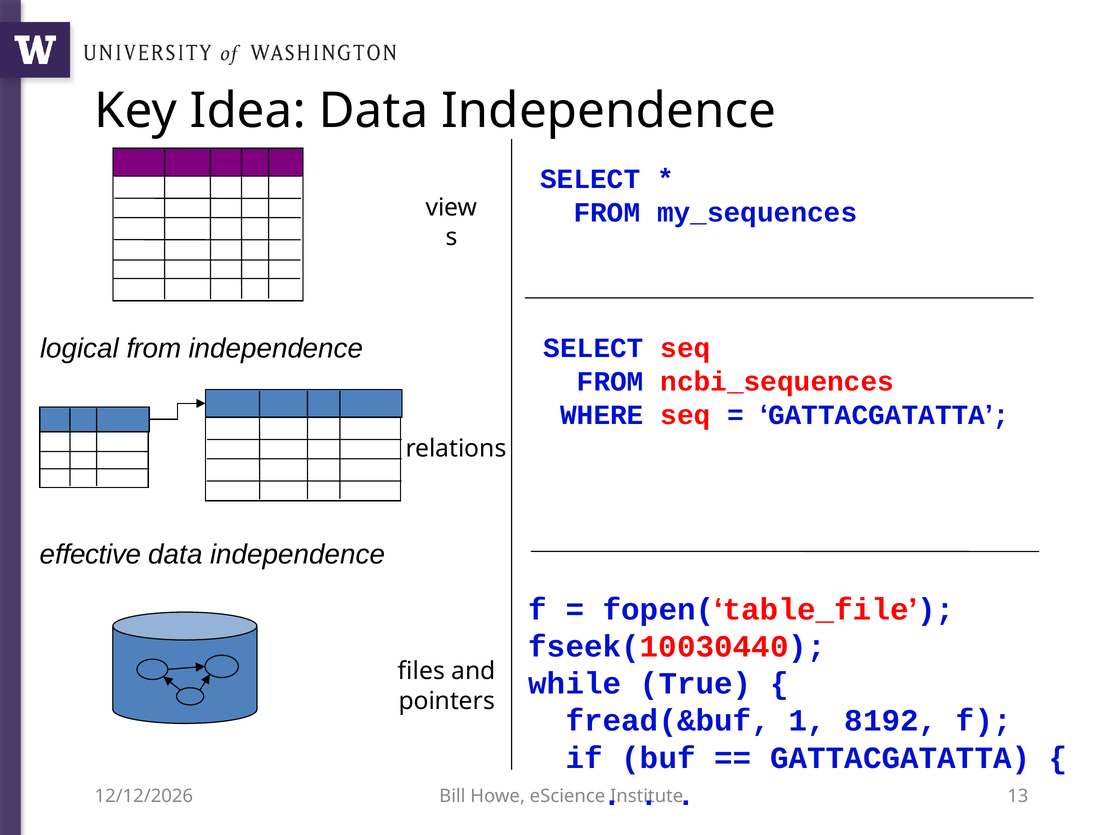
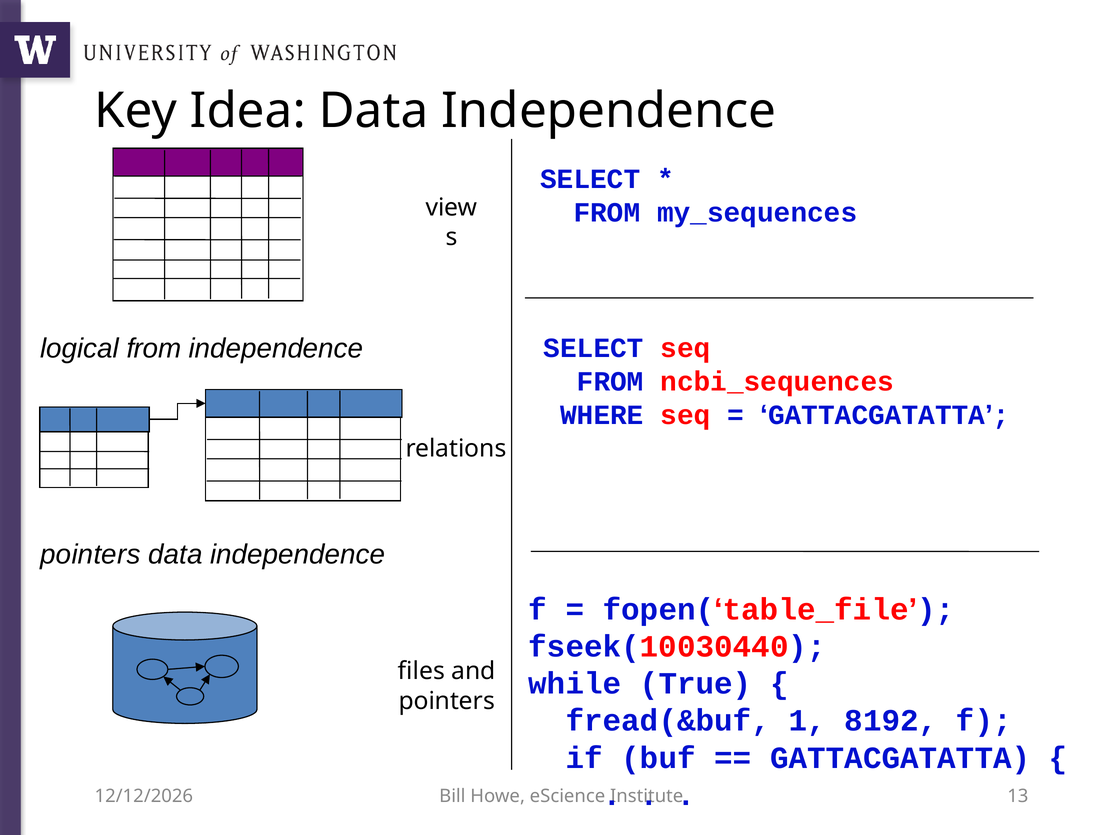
effective: effective -> pointers (90, 554)
